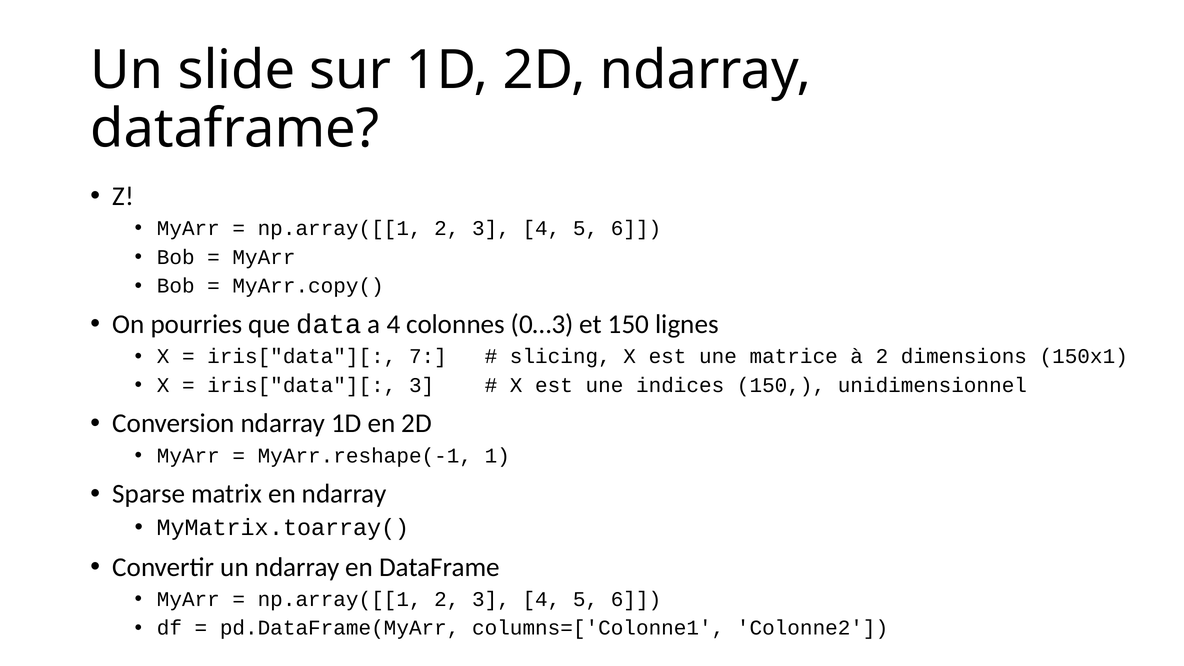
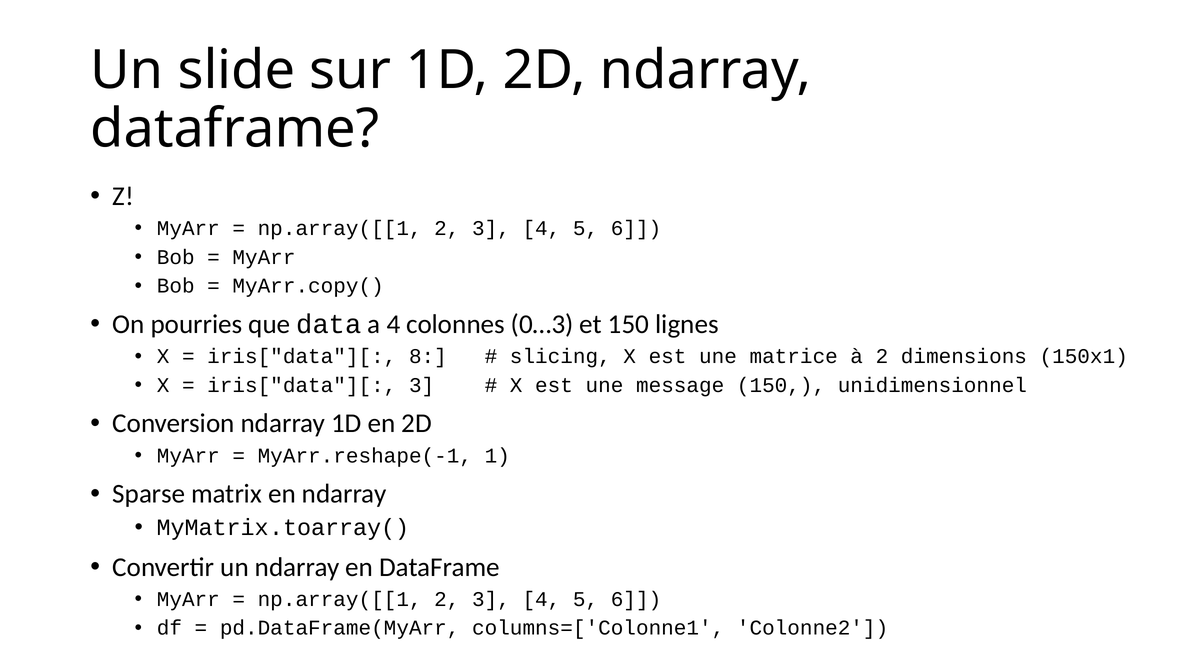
7: 7 -> 8 (428, 356)
indices: indices -> message (680, 385)
